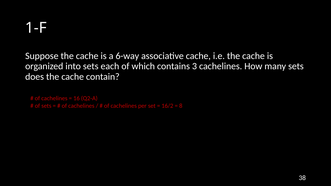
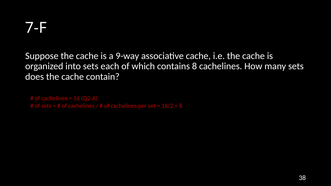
1-F: 1-F -> 7-F (36, 28)
6-way: 6-way -> 9-way (127, 56)
contains 3: 3 -> 8 (195, 66)
